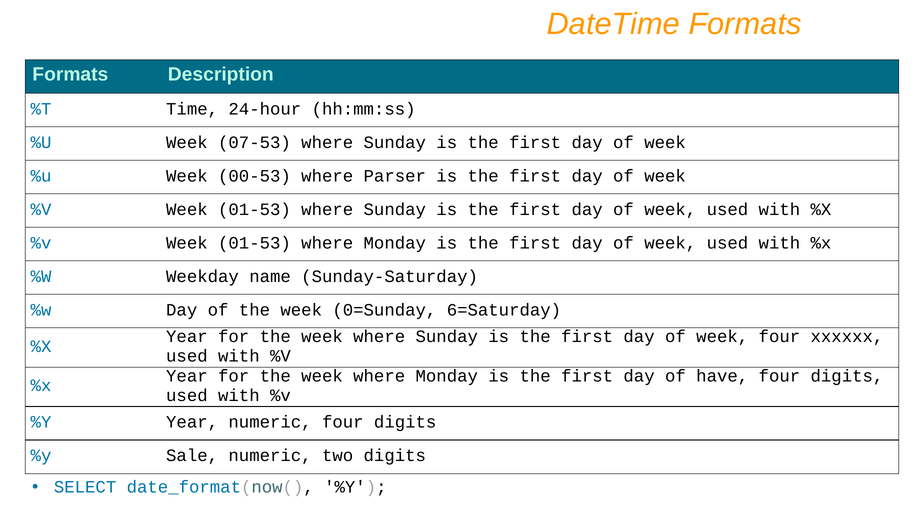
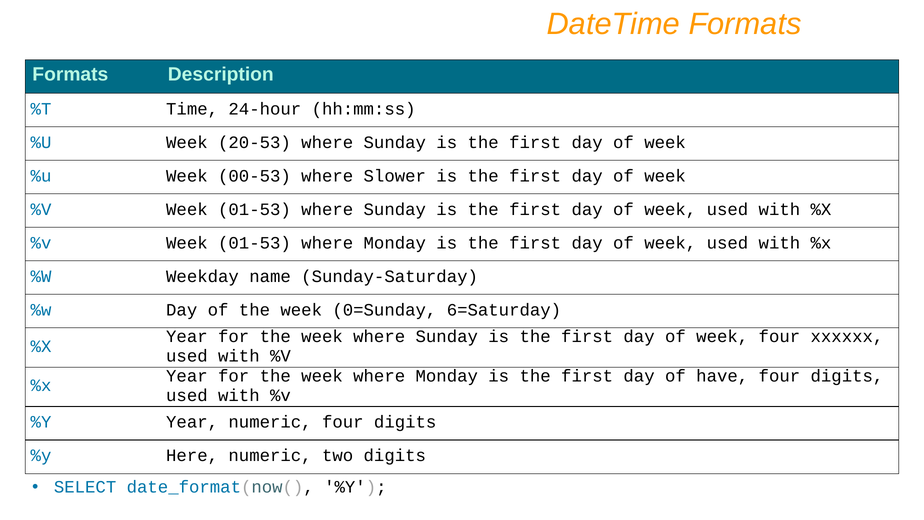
07-53: 07-53 -> 20-53 (254, 142)
Parser: Parser -> Slower (395, 176)
Sale: Sale -> Here (192, 455)
